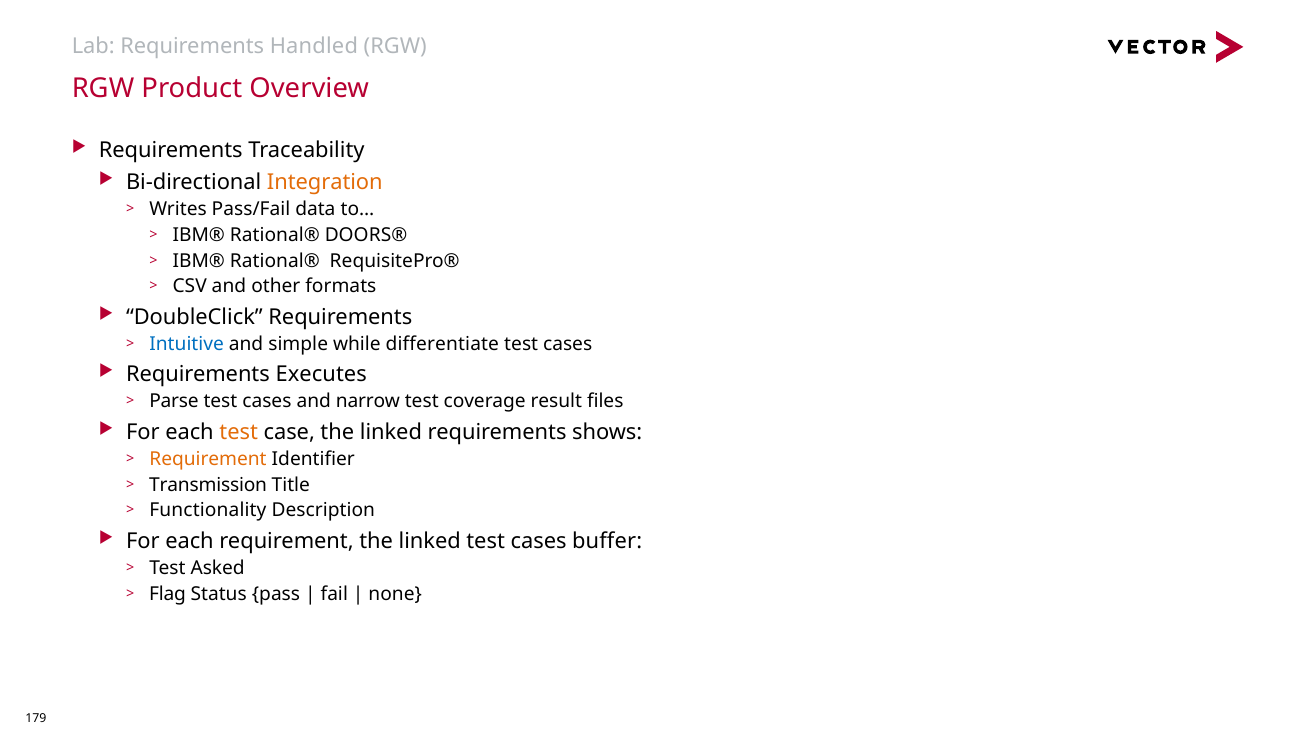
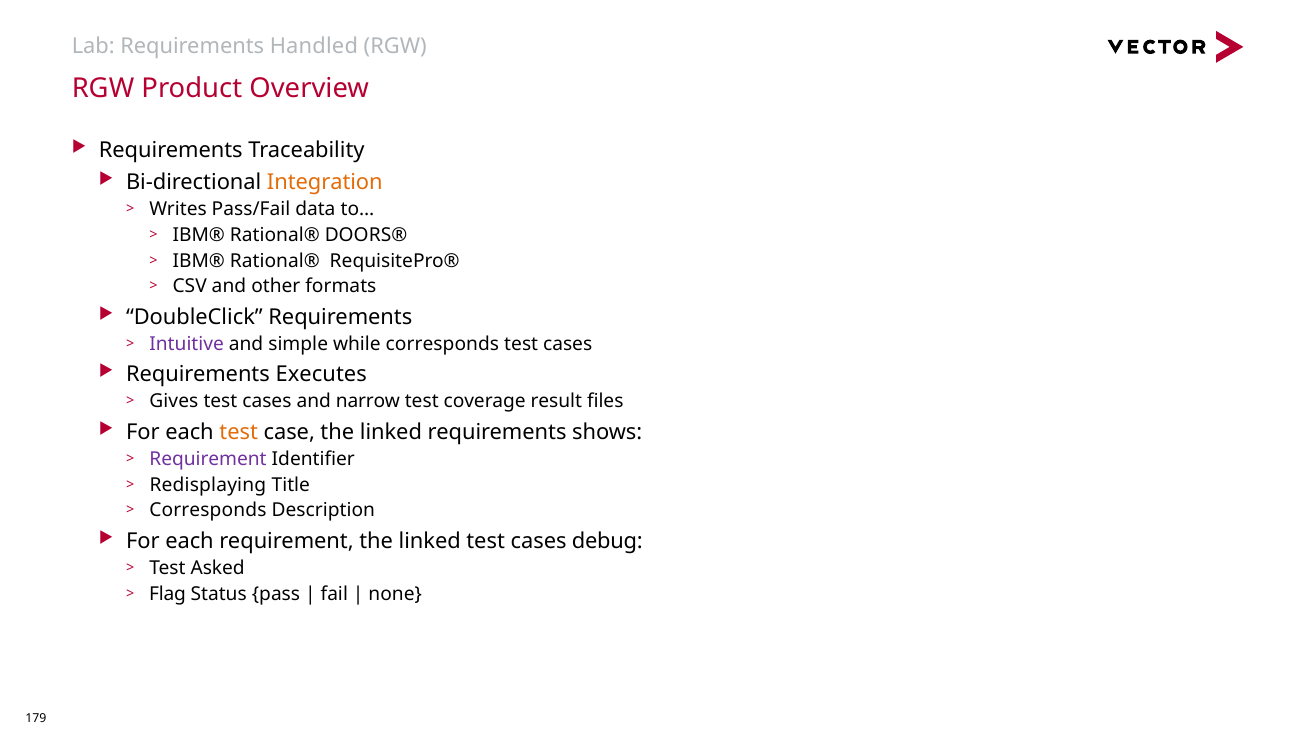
Intuitive colour: blue -> purple (187, 344)
while differentiate: differentiate -> corresponds (442, 344)
Parse: Parse -> Gives (174, 402)
Requirement colour: orange -> purple (208, 459)
Transmission: Transmission -> Redisplaying (208, 485)
Functionality: Functionality -> Corresponds (208, 511)
buffer: buffer -> debug (607, 541)
